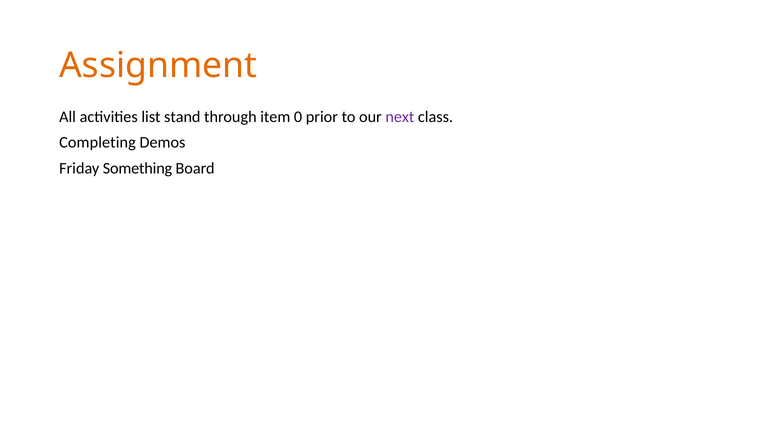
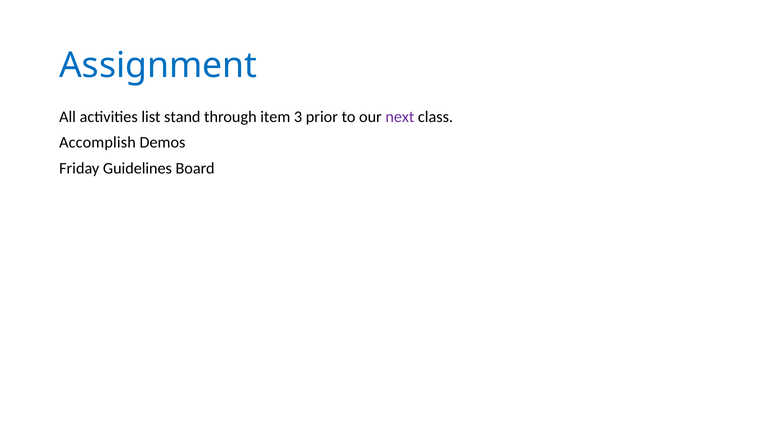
Assignment colour: orange -> blue (158, 65)
0: 0 -> 3 (298, 117)
Completing: Completing -> Accomplish (98, 143)
Something: Something -> Guidelines (137, 168)
